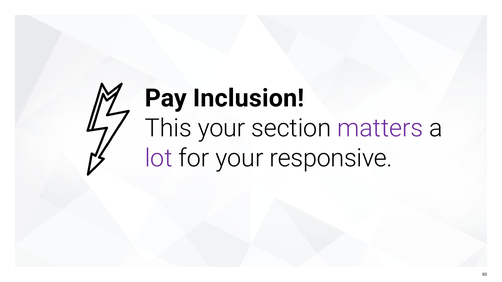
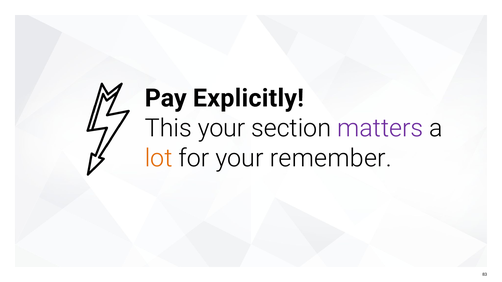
Inclusion: Inclusion -> Explicitly (248, 98)
lot colour: purple -> orange (159, 159)
responsive: responsive -> remember (331, 159)
